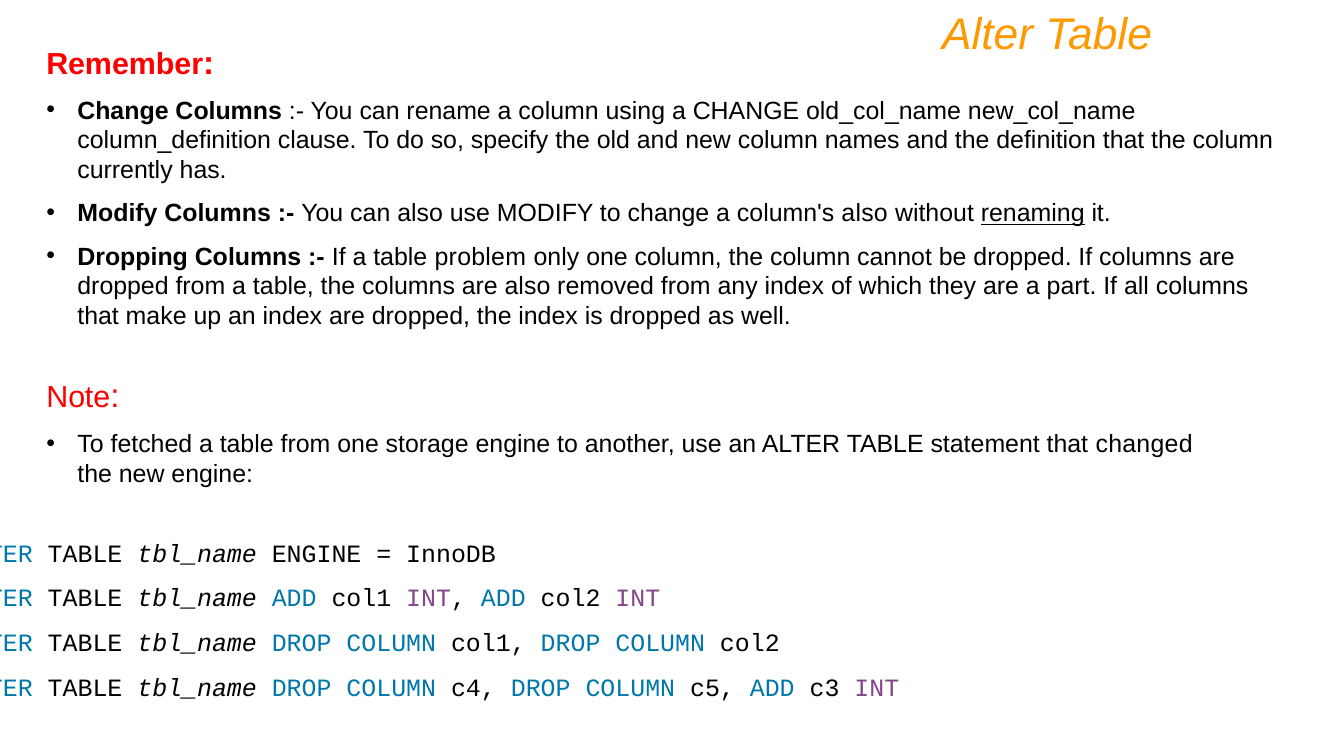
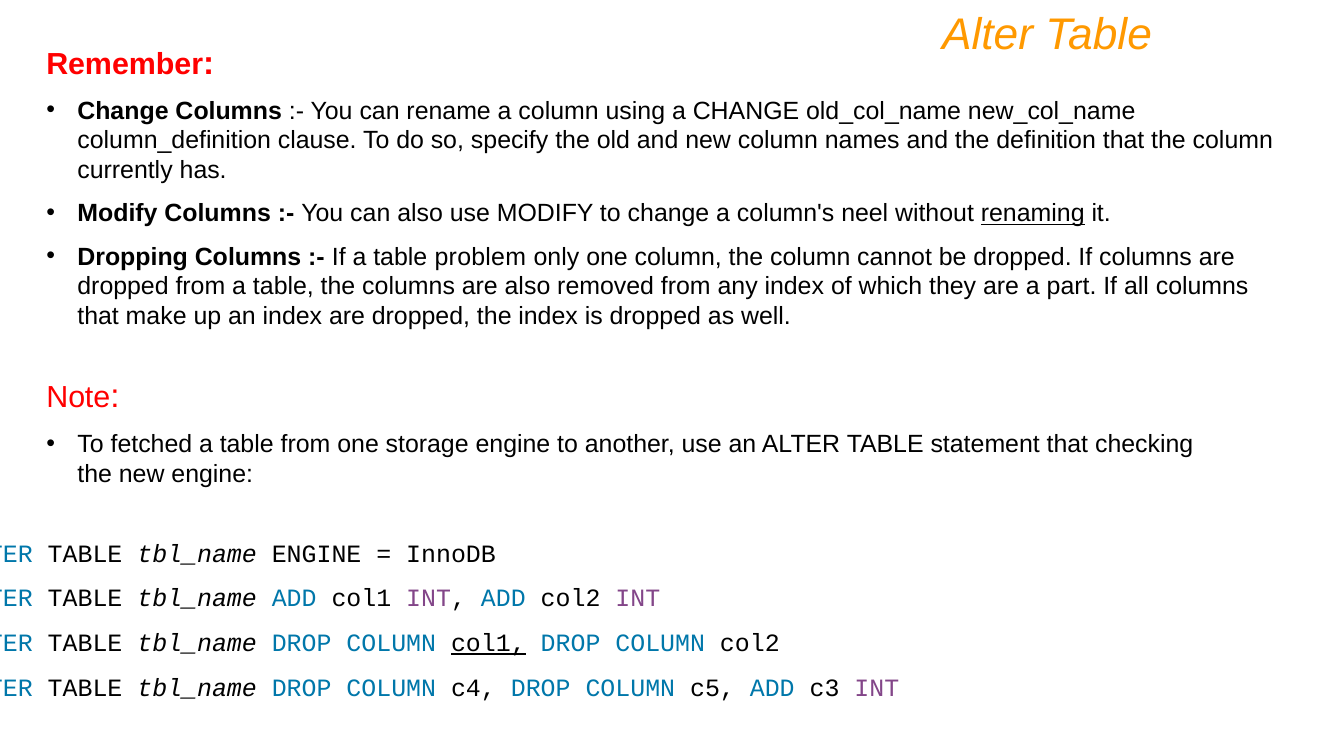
column's also: also -> neel (865, 214)
changed: changed -> checking (1144, 444)
col1 underline: none -> present (488, 644)
